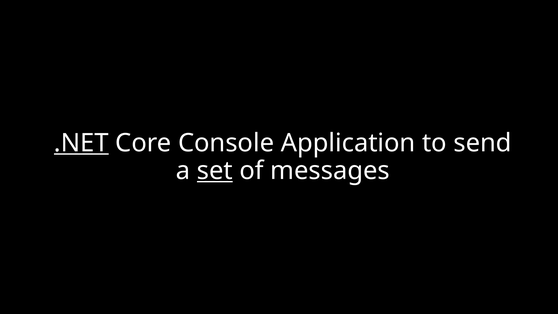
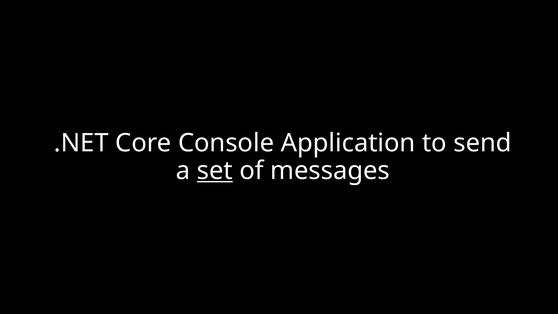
.NET underline: present -> none (81, 143)
